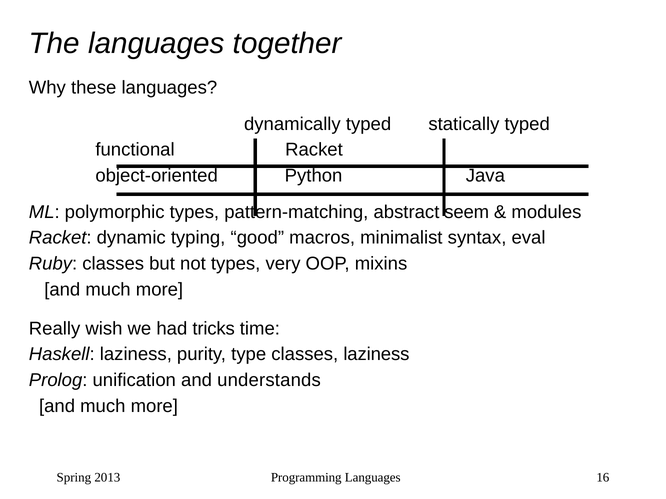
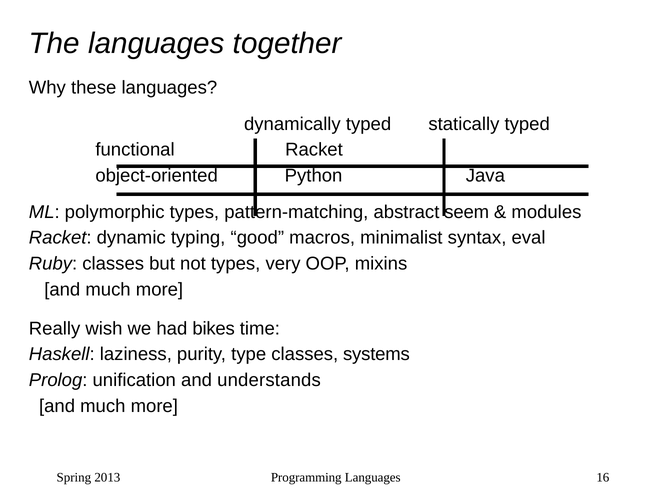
tricks: tricks -> bikes (214, 329)
classes laziness: laziness -> systems (376, 355)
